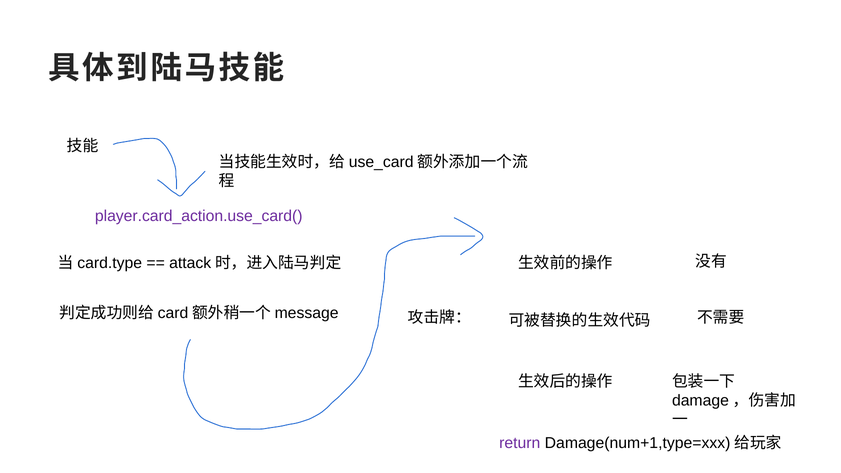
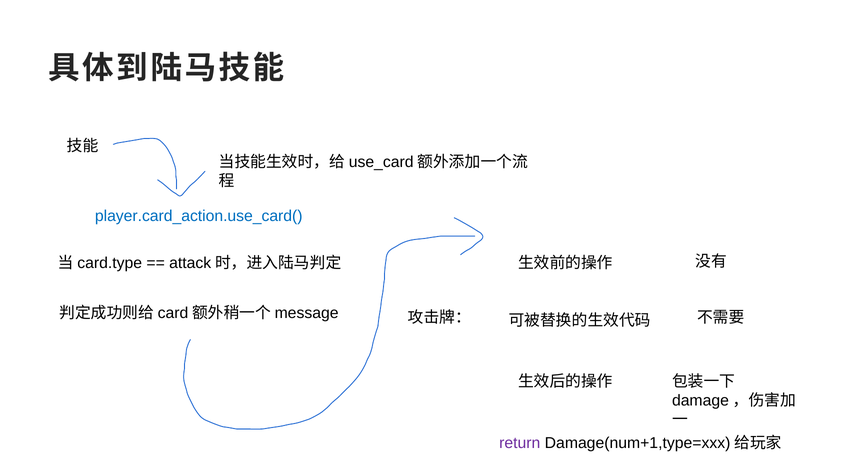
player.card_action.use_card( colour: purple -> blue (199, 216)
